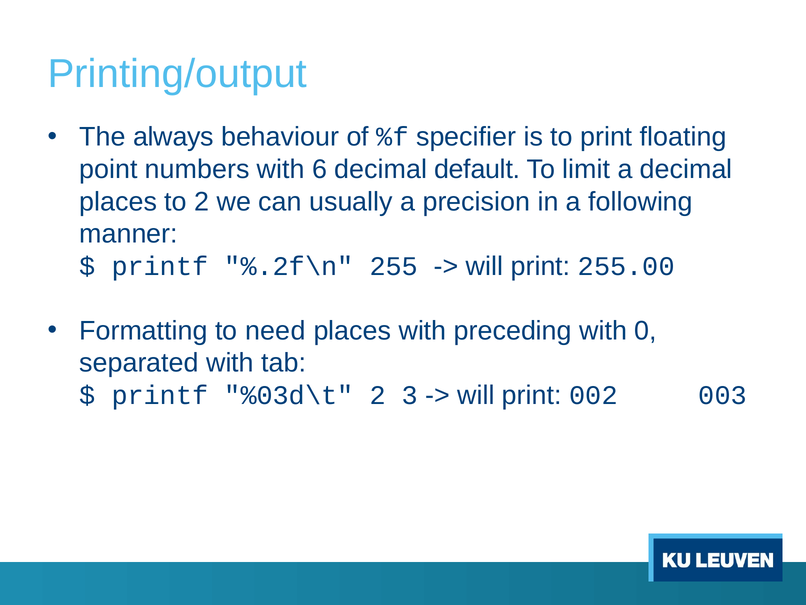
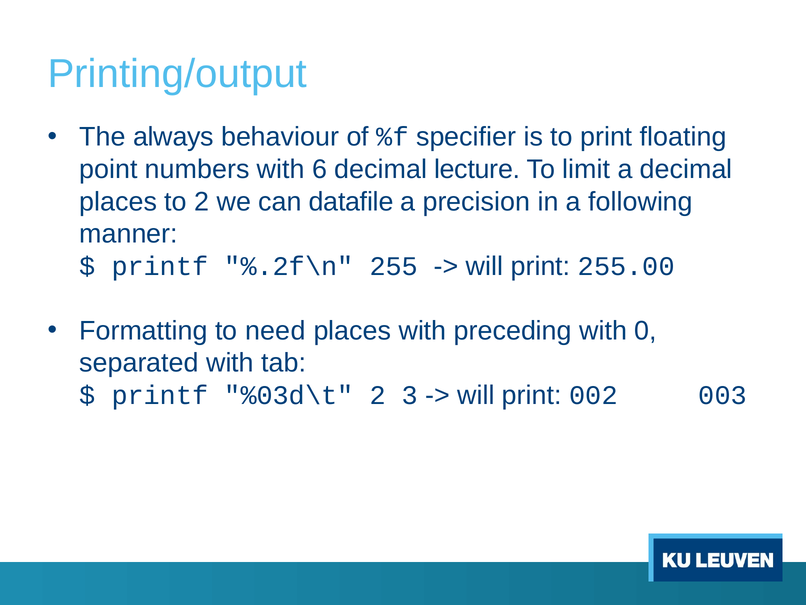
default: default -> lecture (477, 169)
usually: usually -> datafile (351, 201)
